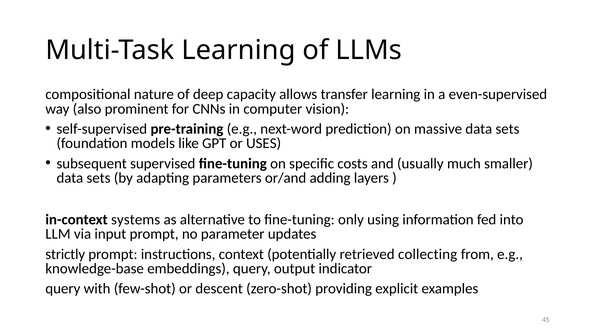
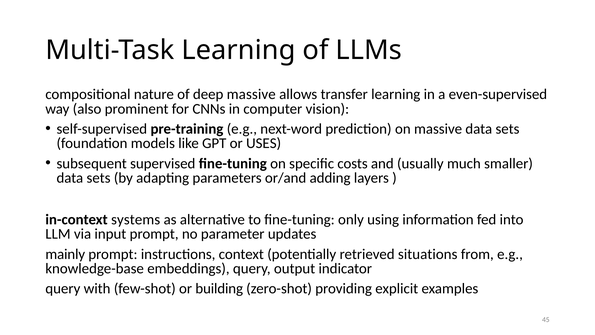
deep capacity: capacity -> massive (251, 94)
strictly: strictly -> mainly (65, 254)
collecting: collecting -> situations (428, 254)
descent: descent -> building (219, 288)
